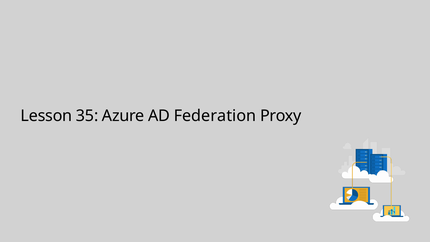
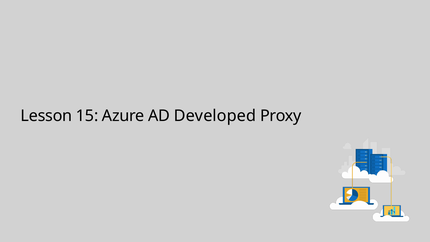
35: 35 -> 15 (87, 116)
Federation: Federation -> Developed (215, 116)
